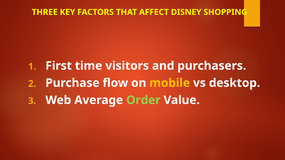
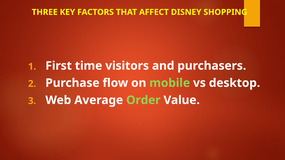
mobile colour: yellow -> light green (170, 83)
